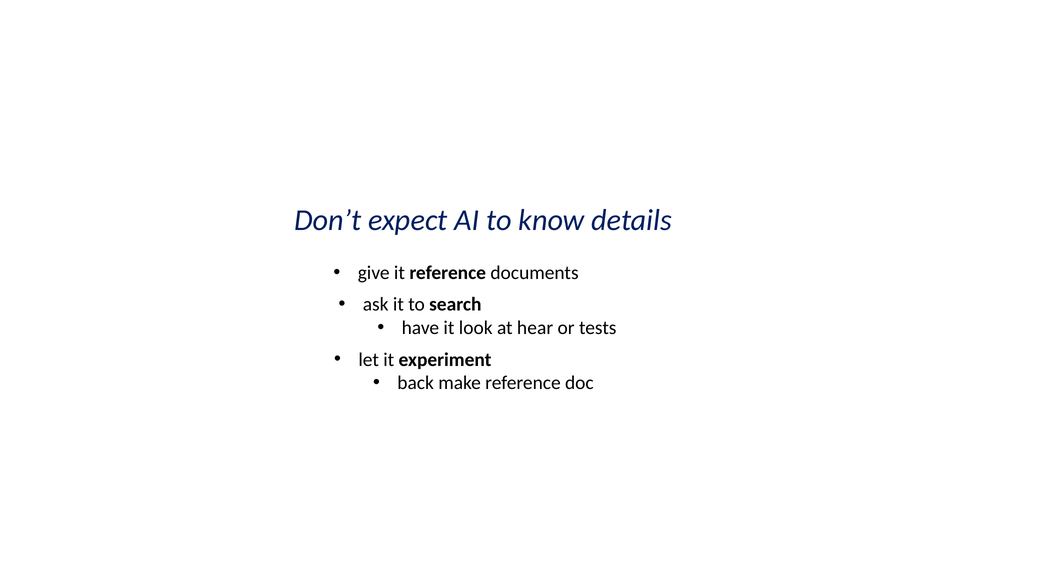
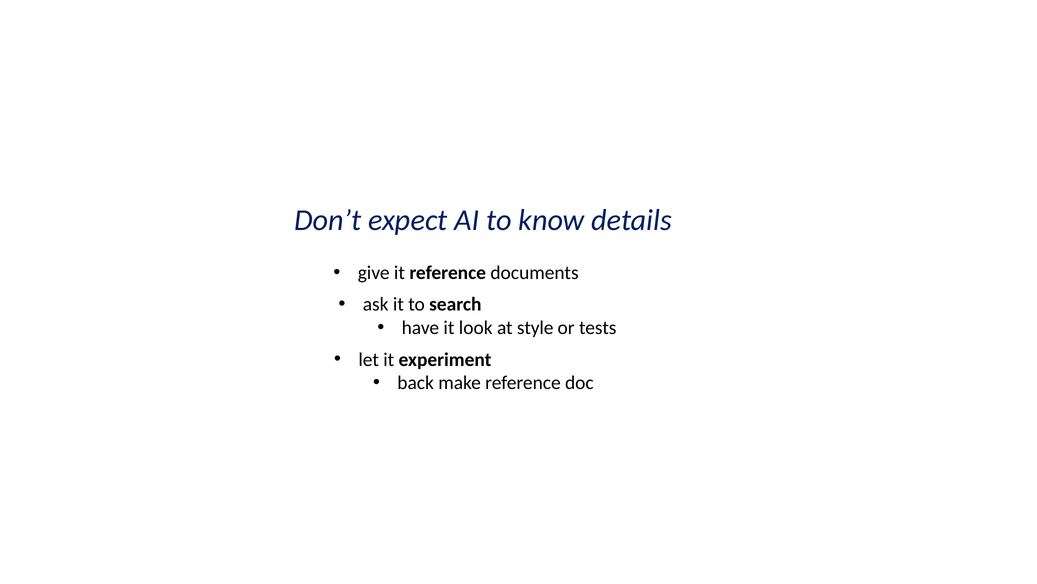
hear: hear -> style (535, 327)
